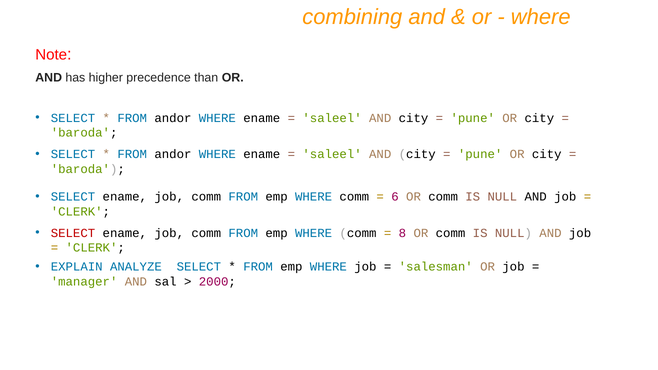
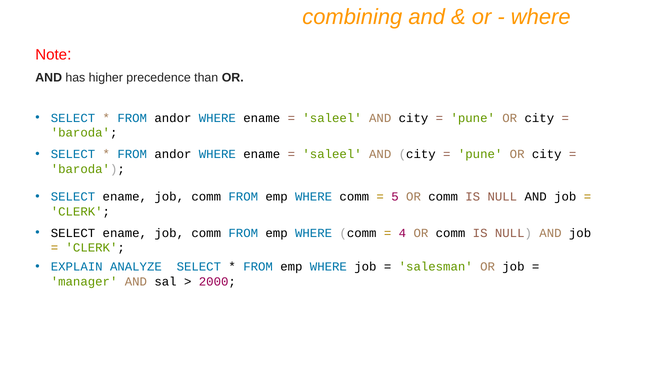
6: 6 -> 5 (395, 197)
SELECT colour: red -> black (73, 233)
8: 8 -> 4 (402, 233)
